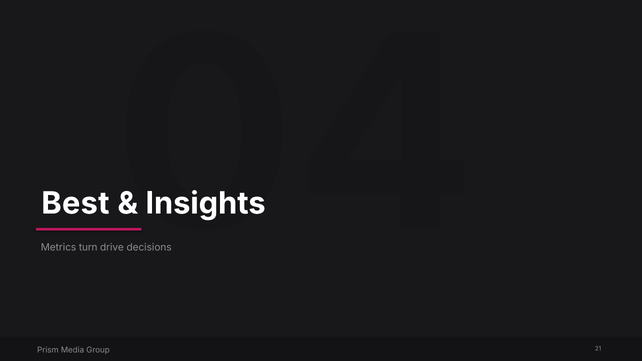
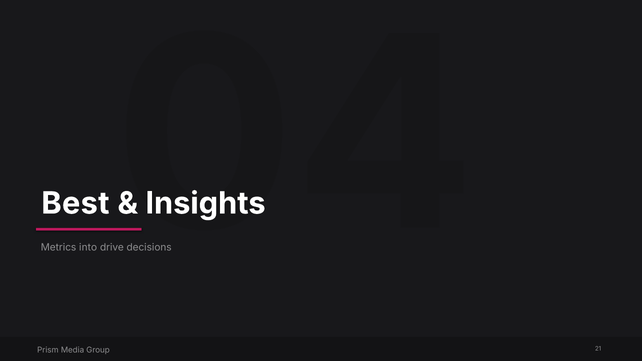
turn: turn -> into (88, 248)
